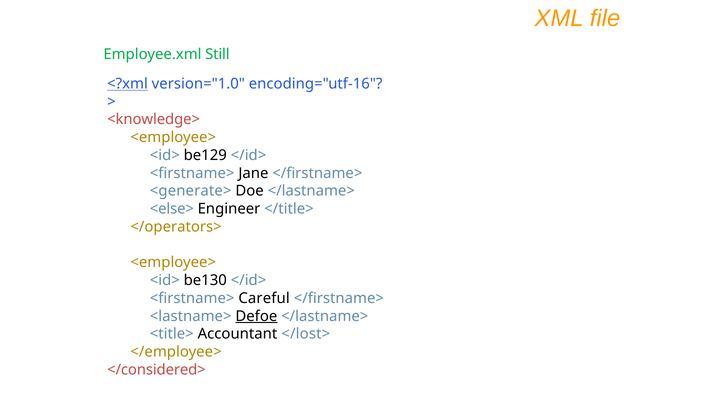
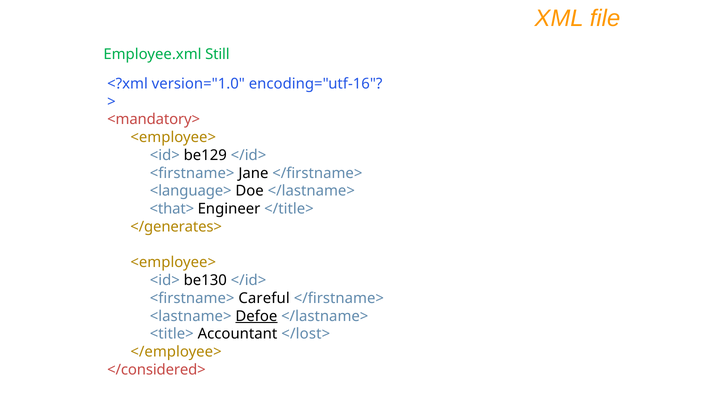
<?xml underline: present -> none (128, 84)
<knowledge>: <knowledge> -> <mandatory> (154, 120)
<generate>: <generate> -> <language> (191, 191)
<else>: <else> -> <that> (172, 209)
</operators>: </operators> -> </generates> (176, 227)
